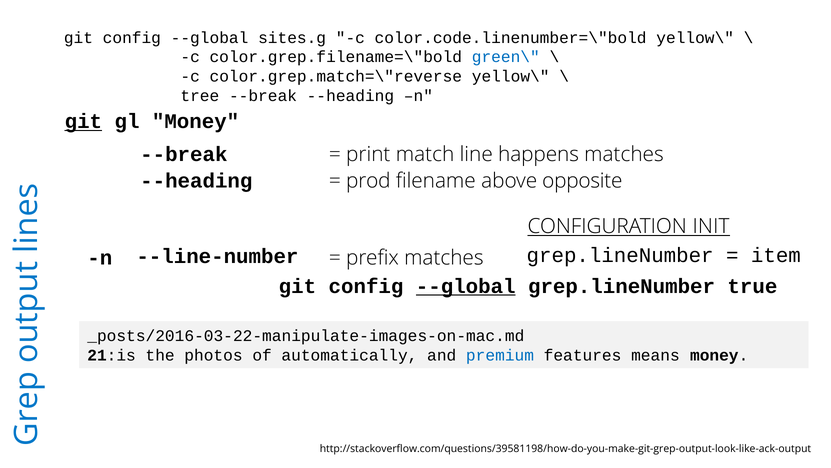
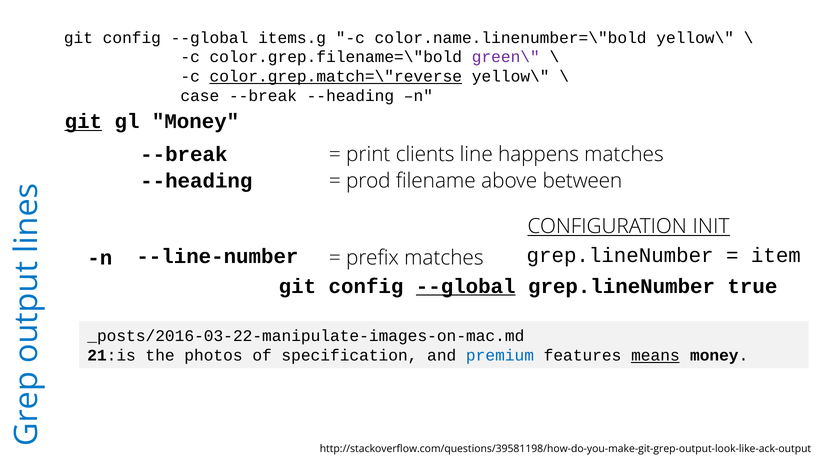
sites.g: sites.g -> items.g (292, 38)
color.code.linenumber=\"bold: color.code.linenumber=\"bold -> color.name.linenumber=\"bold (511, 38)
green\ colour: blue -> purple (506, 57)
color.grep.match=\"reverse underline: none -> present (336, 76)
tree: tree -> case (200, 96)
match: match -> clients (425, 154)
opposite: opposite -> between (582, 181)
automatically: automatically -> specification (349, 355)
means underline: none -> present (655, 355)
